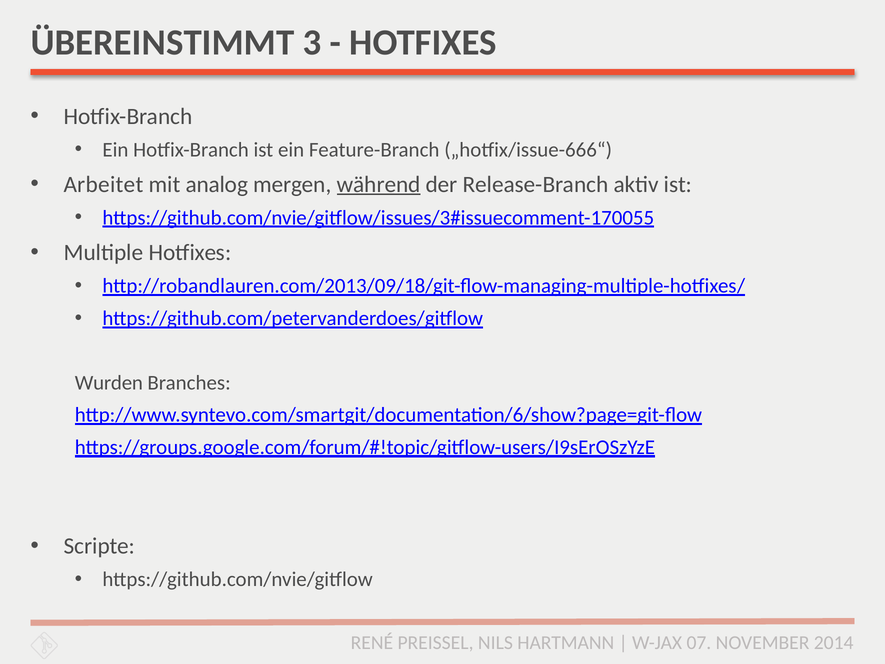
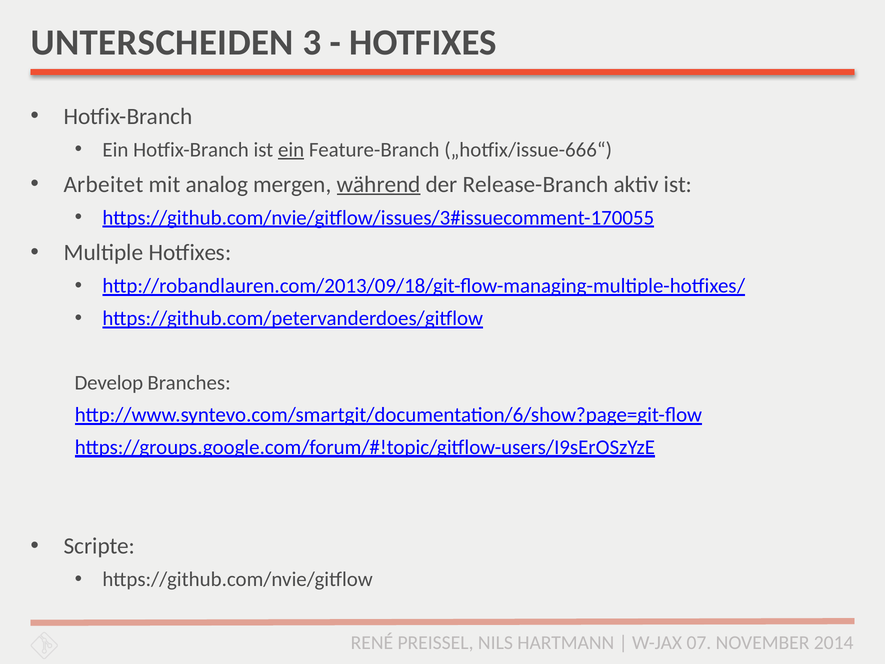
ÜBEREINSTIMMT: ÜBEREINSTIMMT -> UNTERSCHEIDEN (162, 43)
ein underline: none -> present (291, 150)
Wurden: Wurden -> Develop (109, 383)
